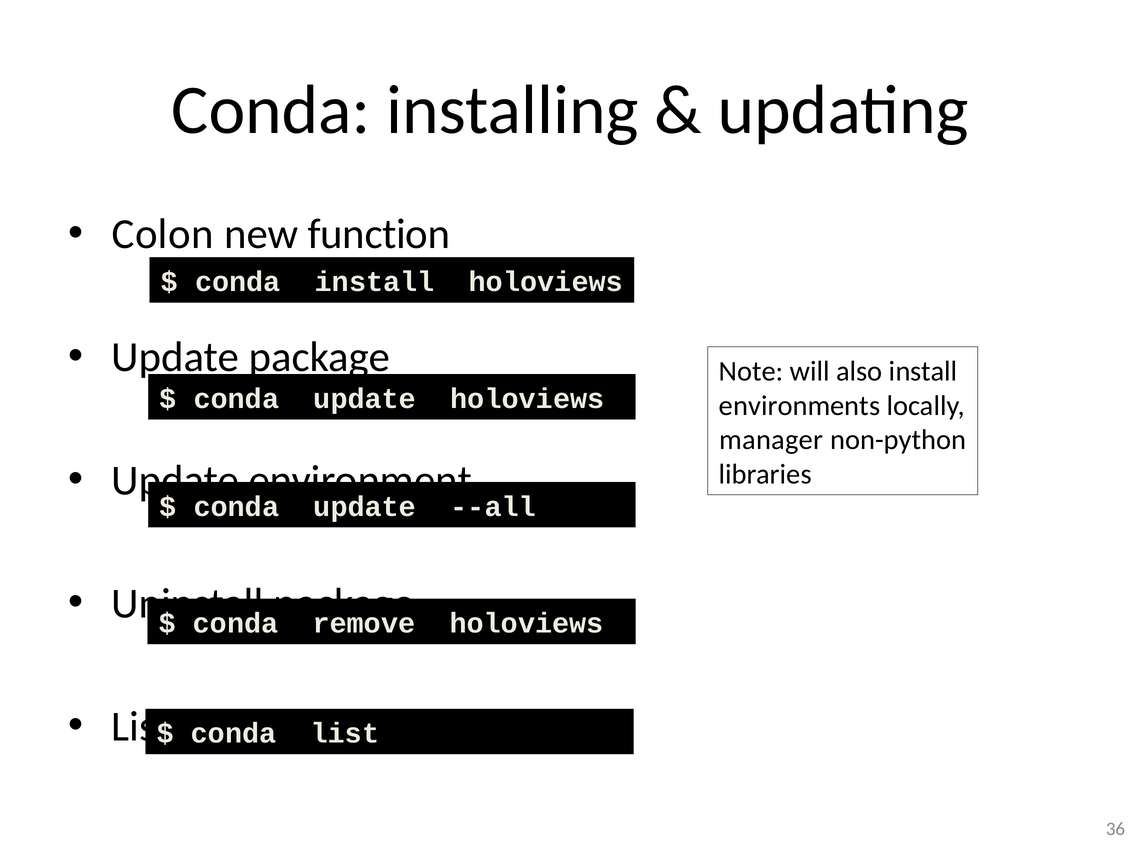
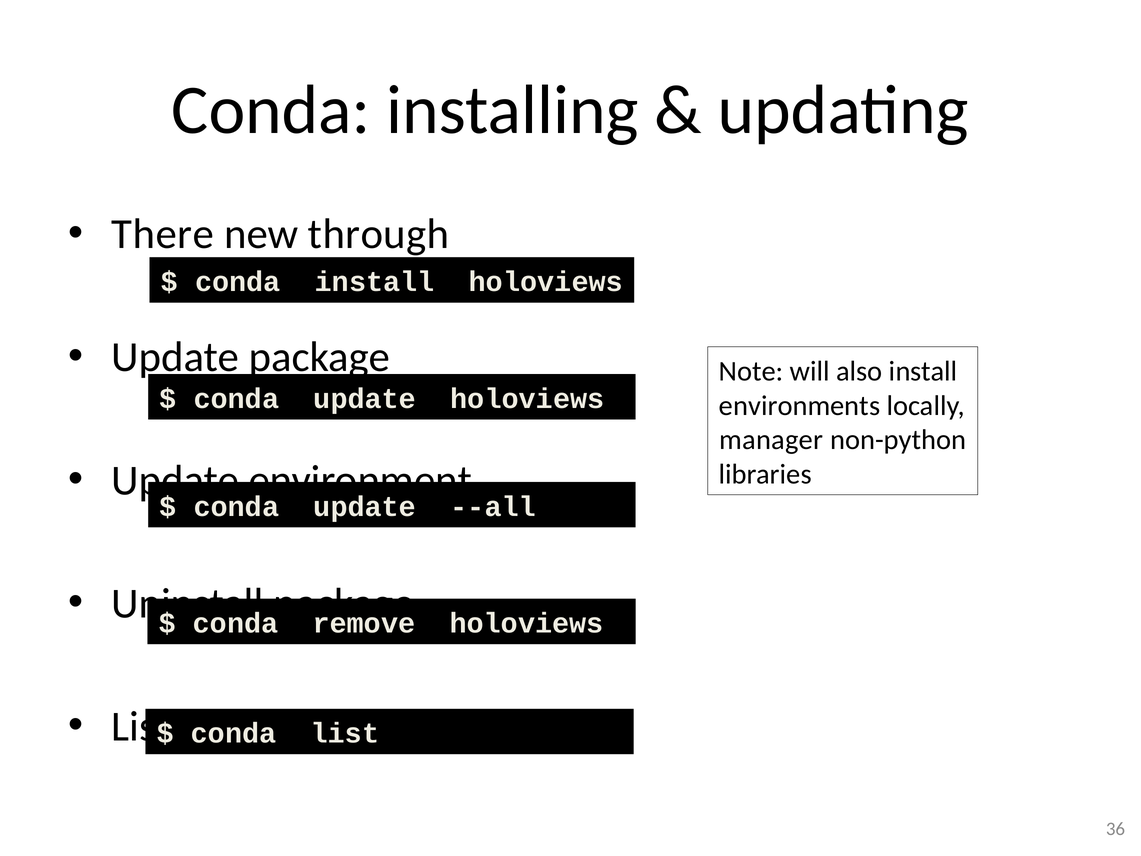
Colon: Colon -> There (163, 234)
function: function -> through (379, 234)
